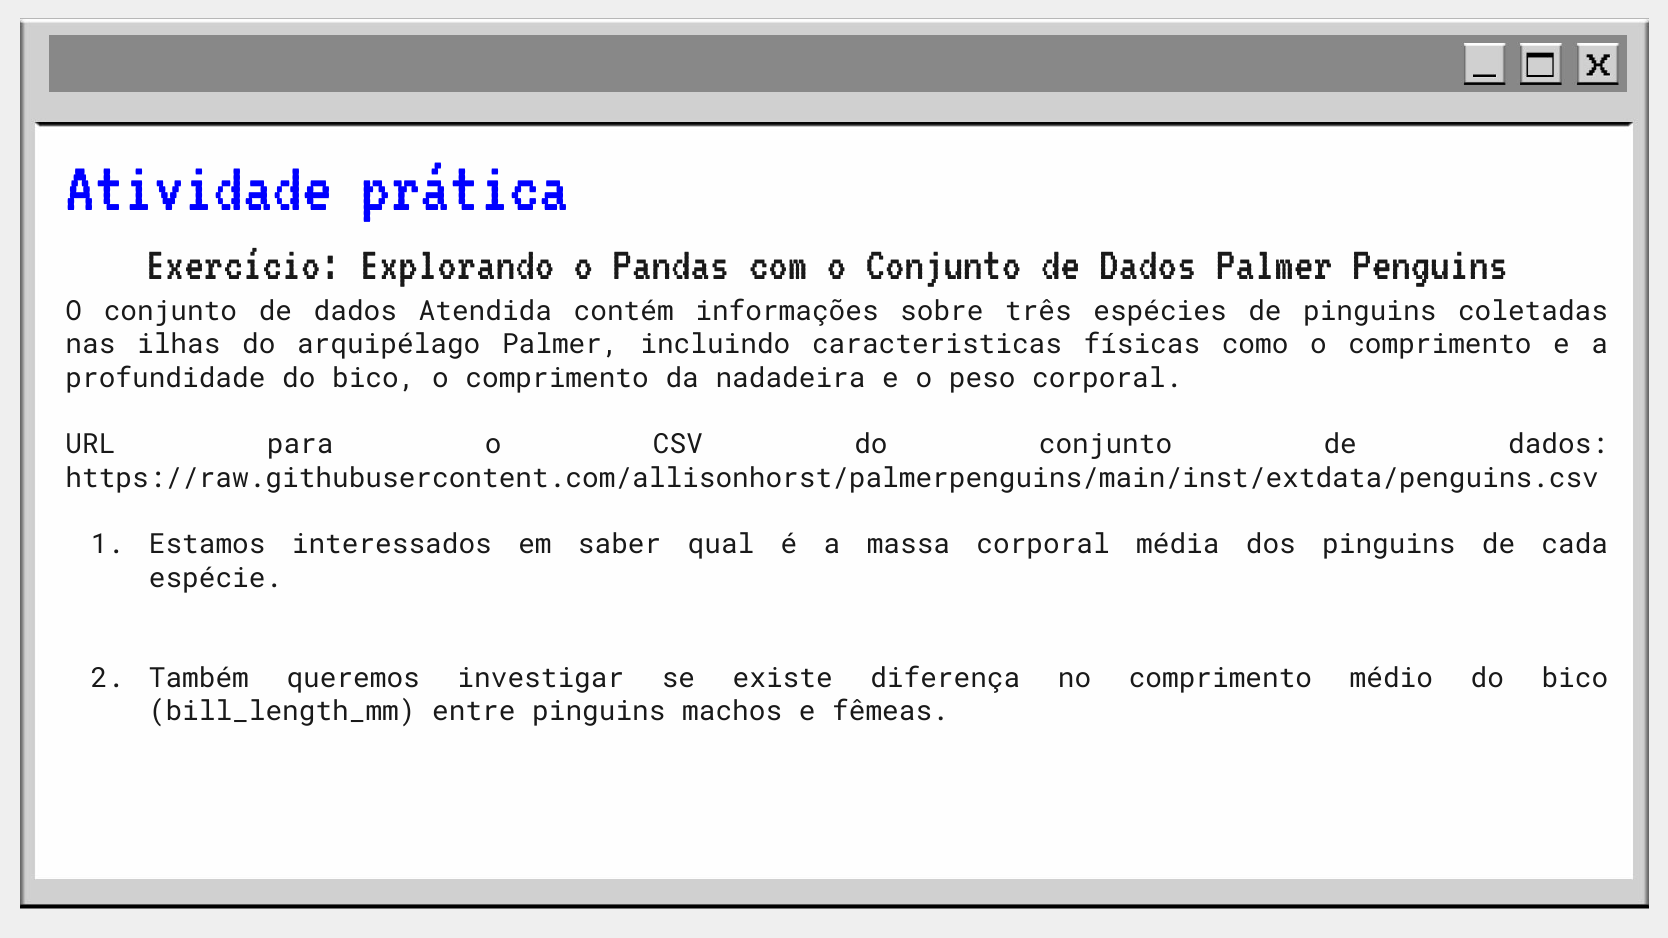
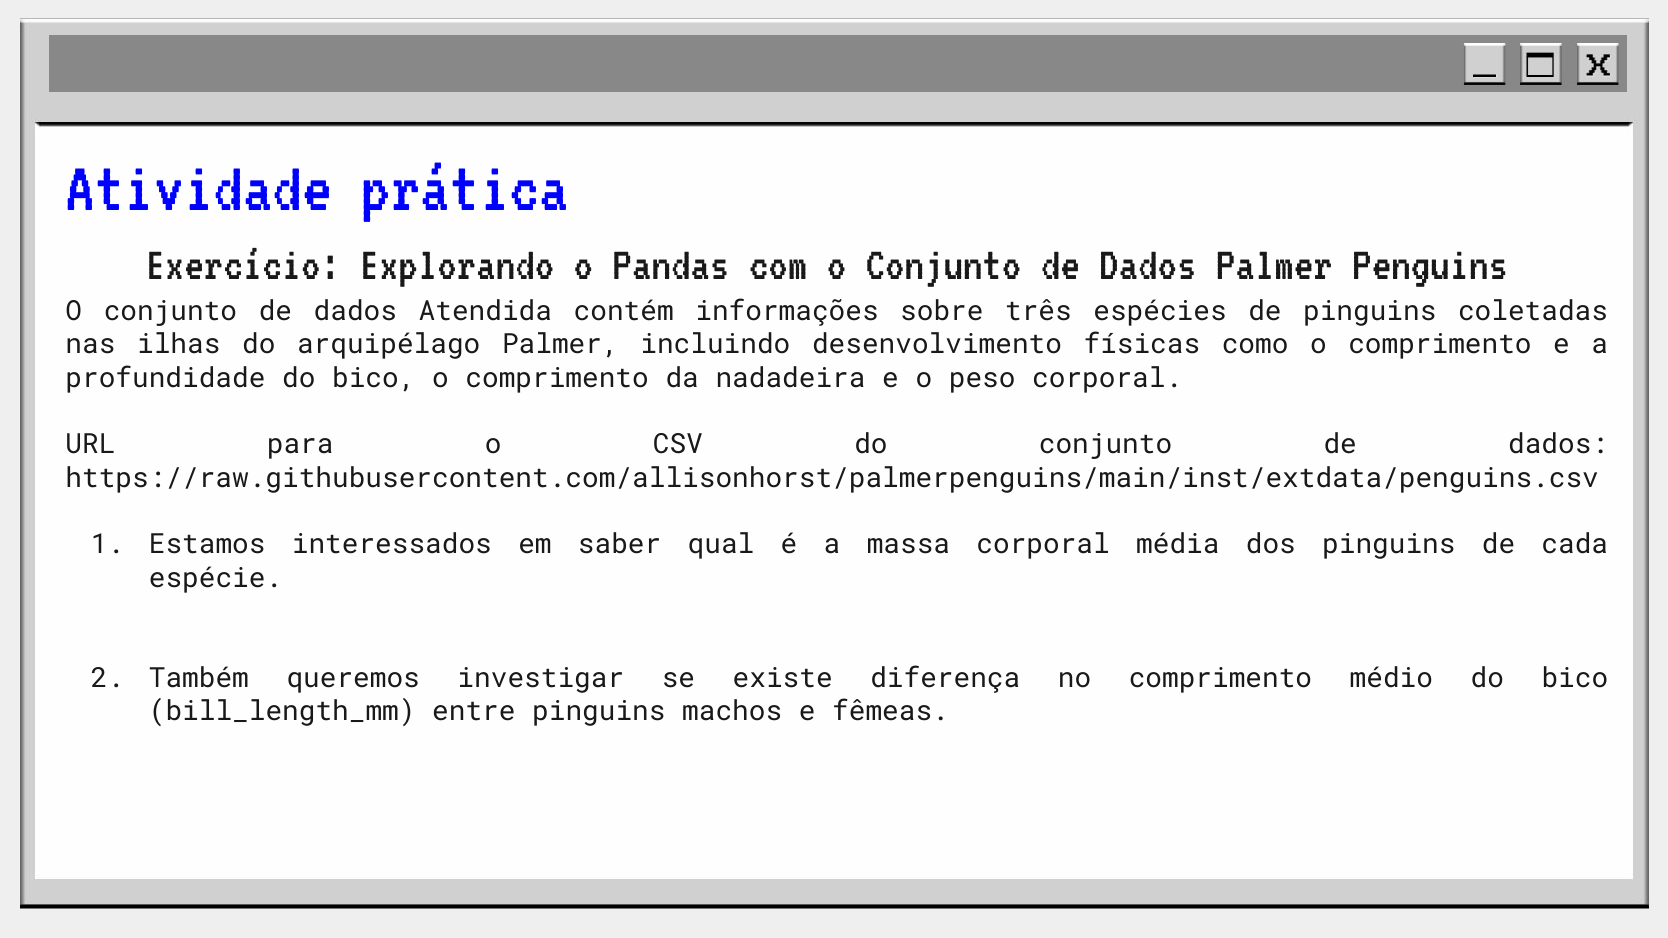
caracteristicas: caracteristicas -> desenvolvimento (937, 345)
